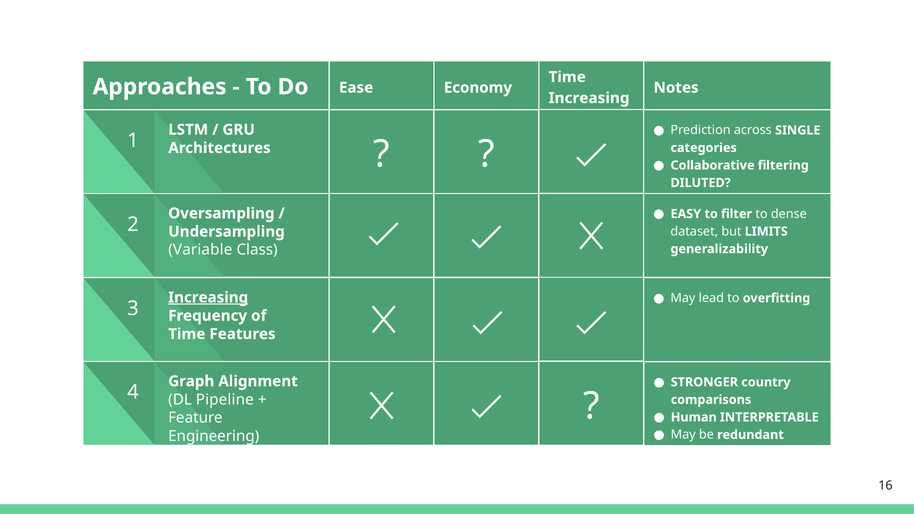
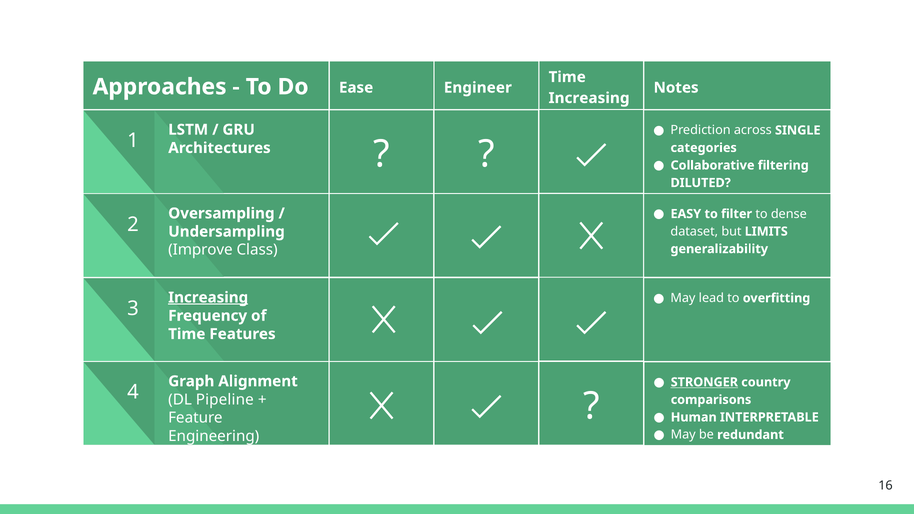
Economy: Economy -> Engineer (478, 88)
Variable: Variable -> Improve (200, 250)
STRONGER underline: none -> present (704, 382)
